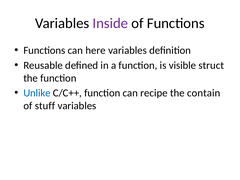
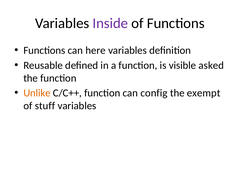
struct: struct -> asked (211, 65)
Unlike colour: blue -> orange (37, 93)
recipe: recipe -> config (154, 93)
contain: contain -> exempt (204, 93)
